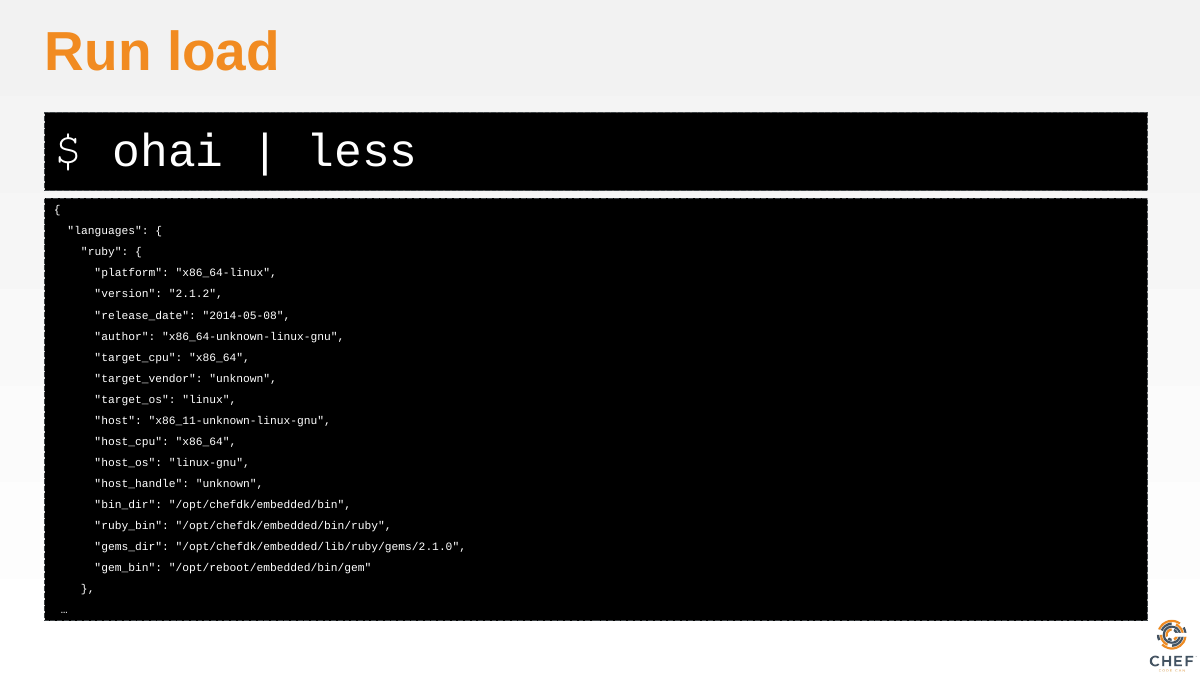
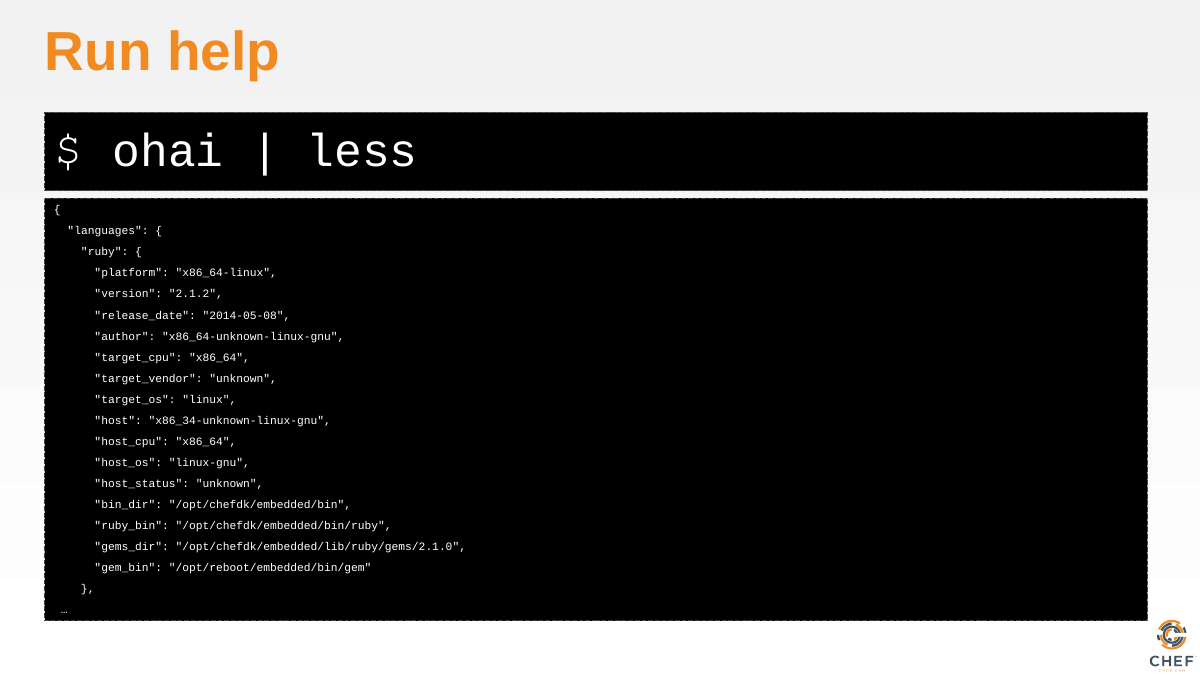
load: load -> help (223, 52)
x86_11-unknown-linux-gnu: x86_11-unknown-linux-gnu -> x86_34-unknown-linux-gnu (240, 421)
host_handle: host_handle -> host_status (142, 484)
